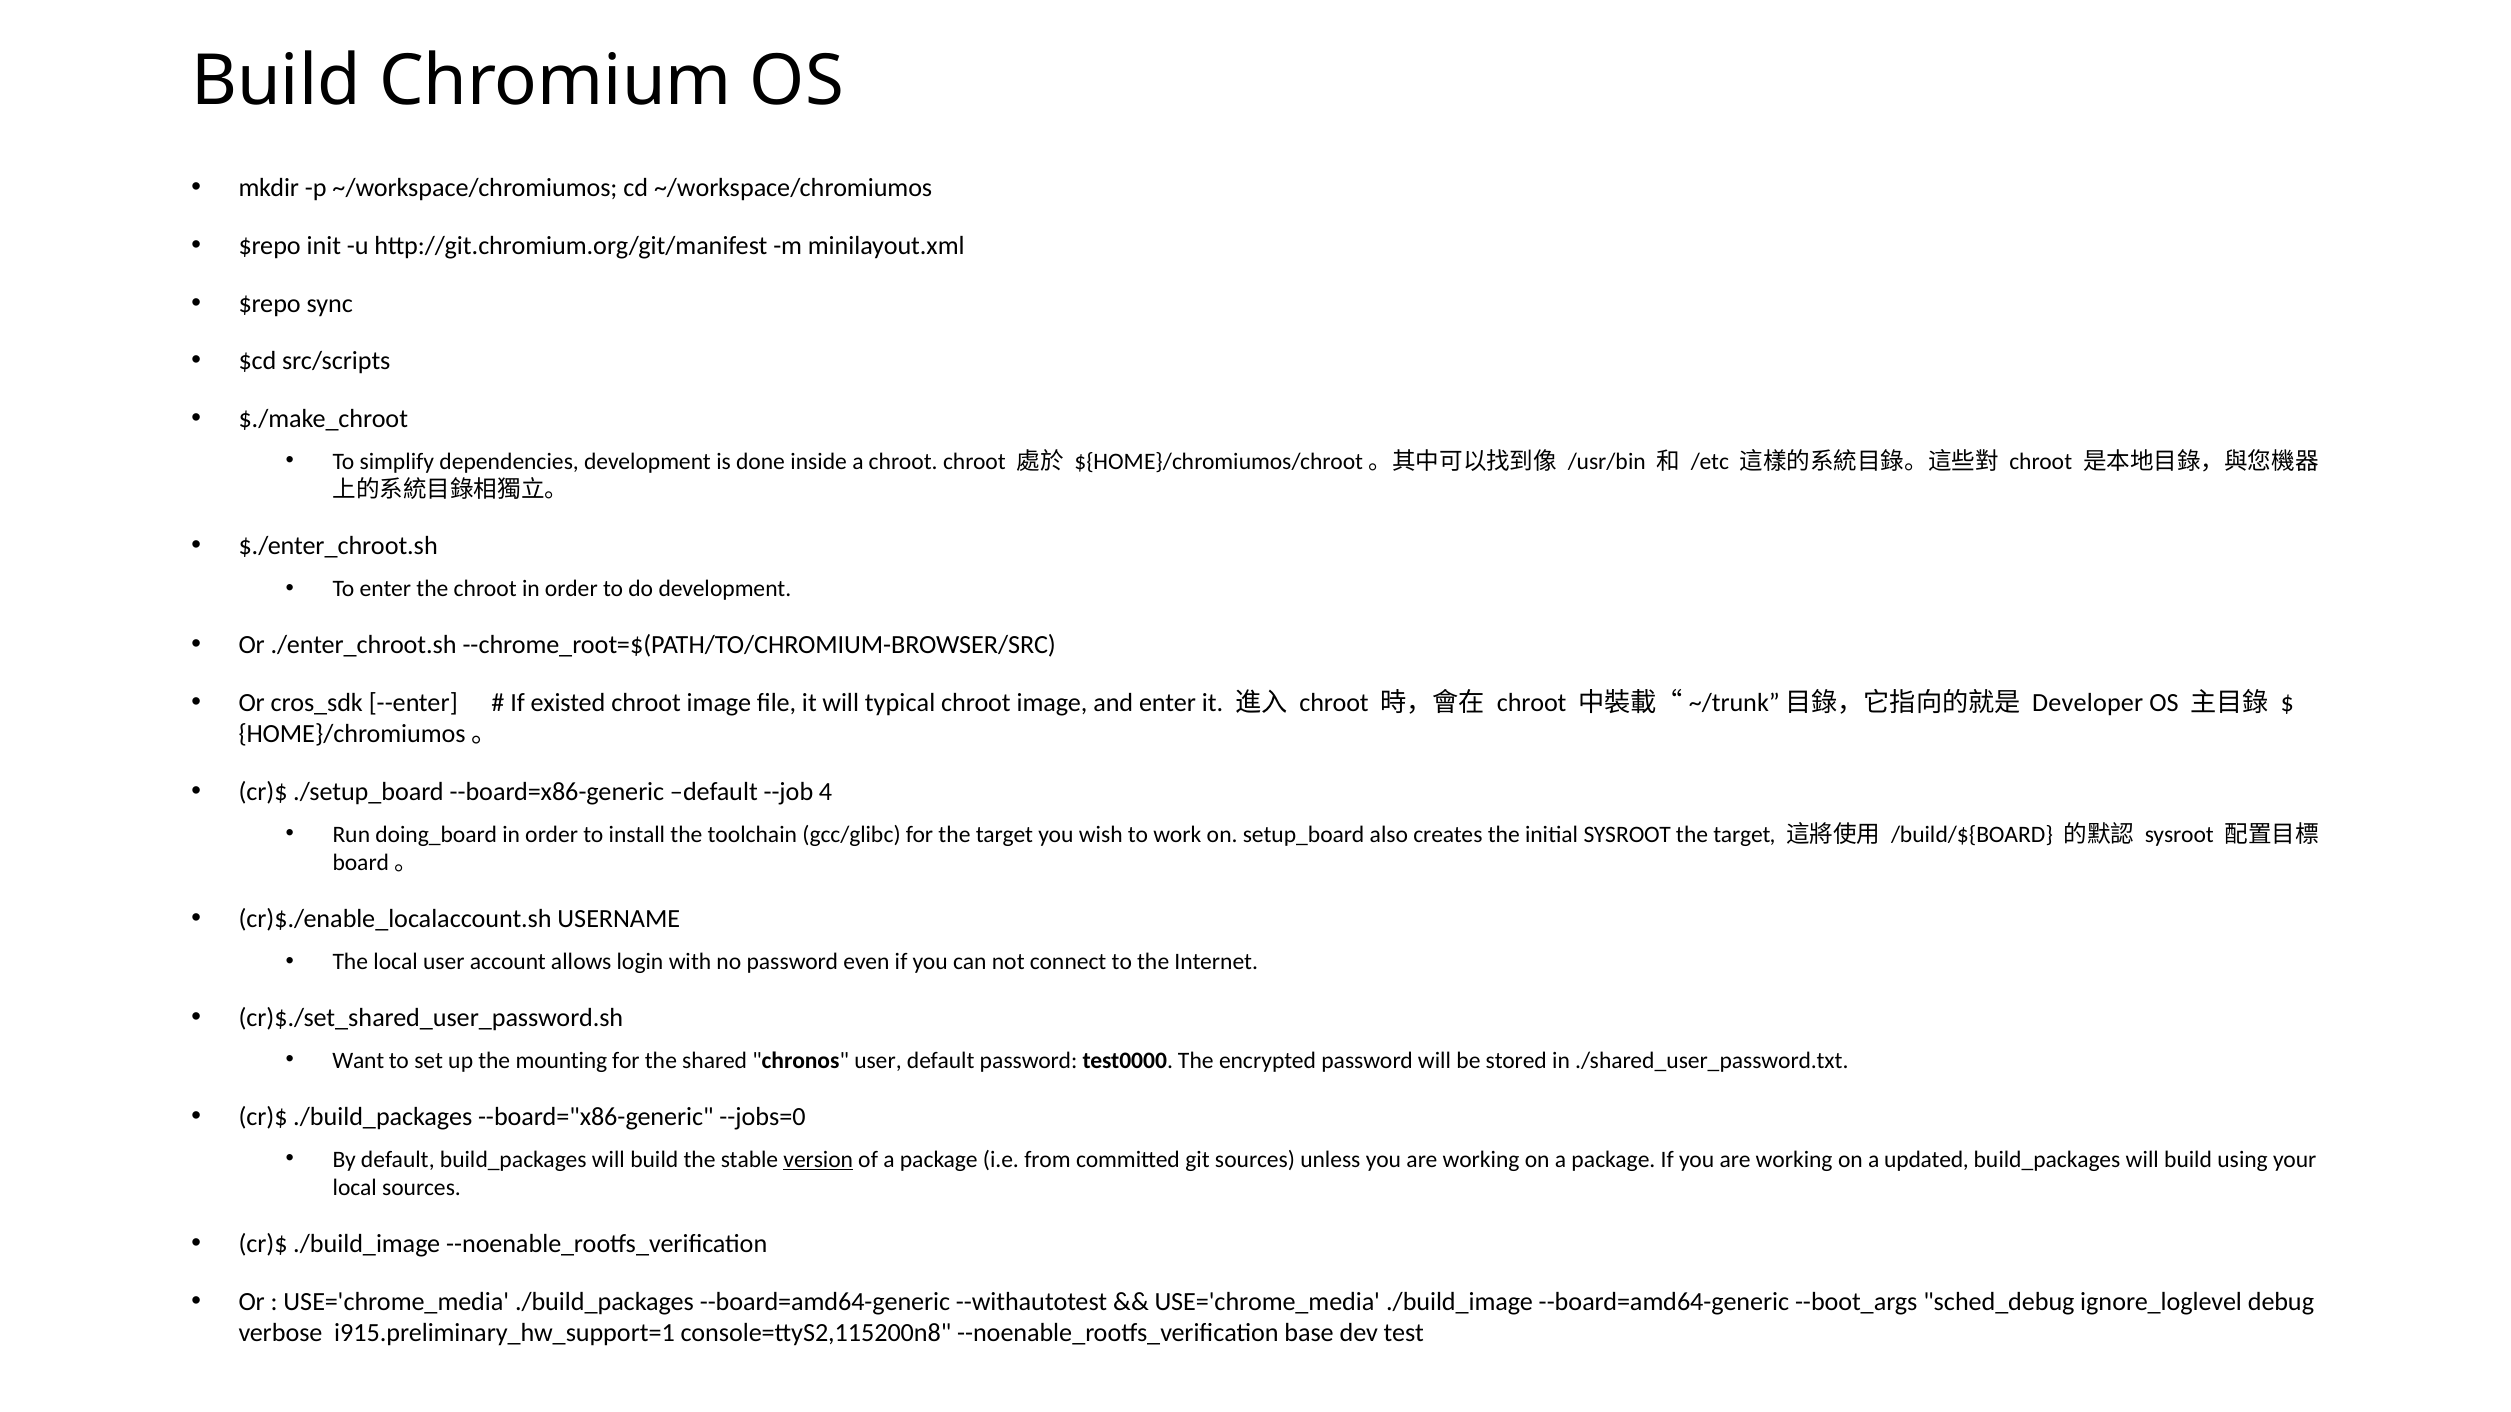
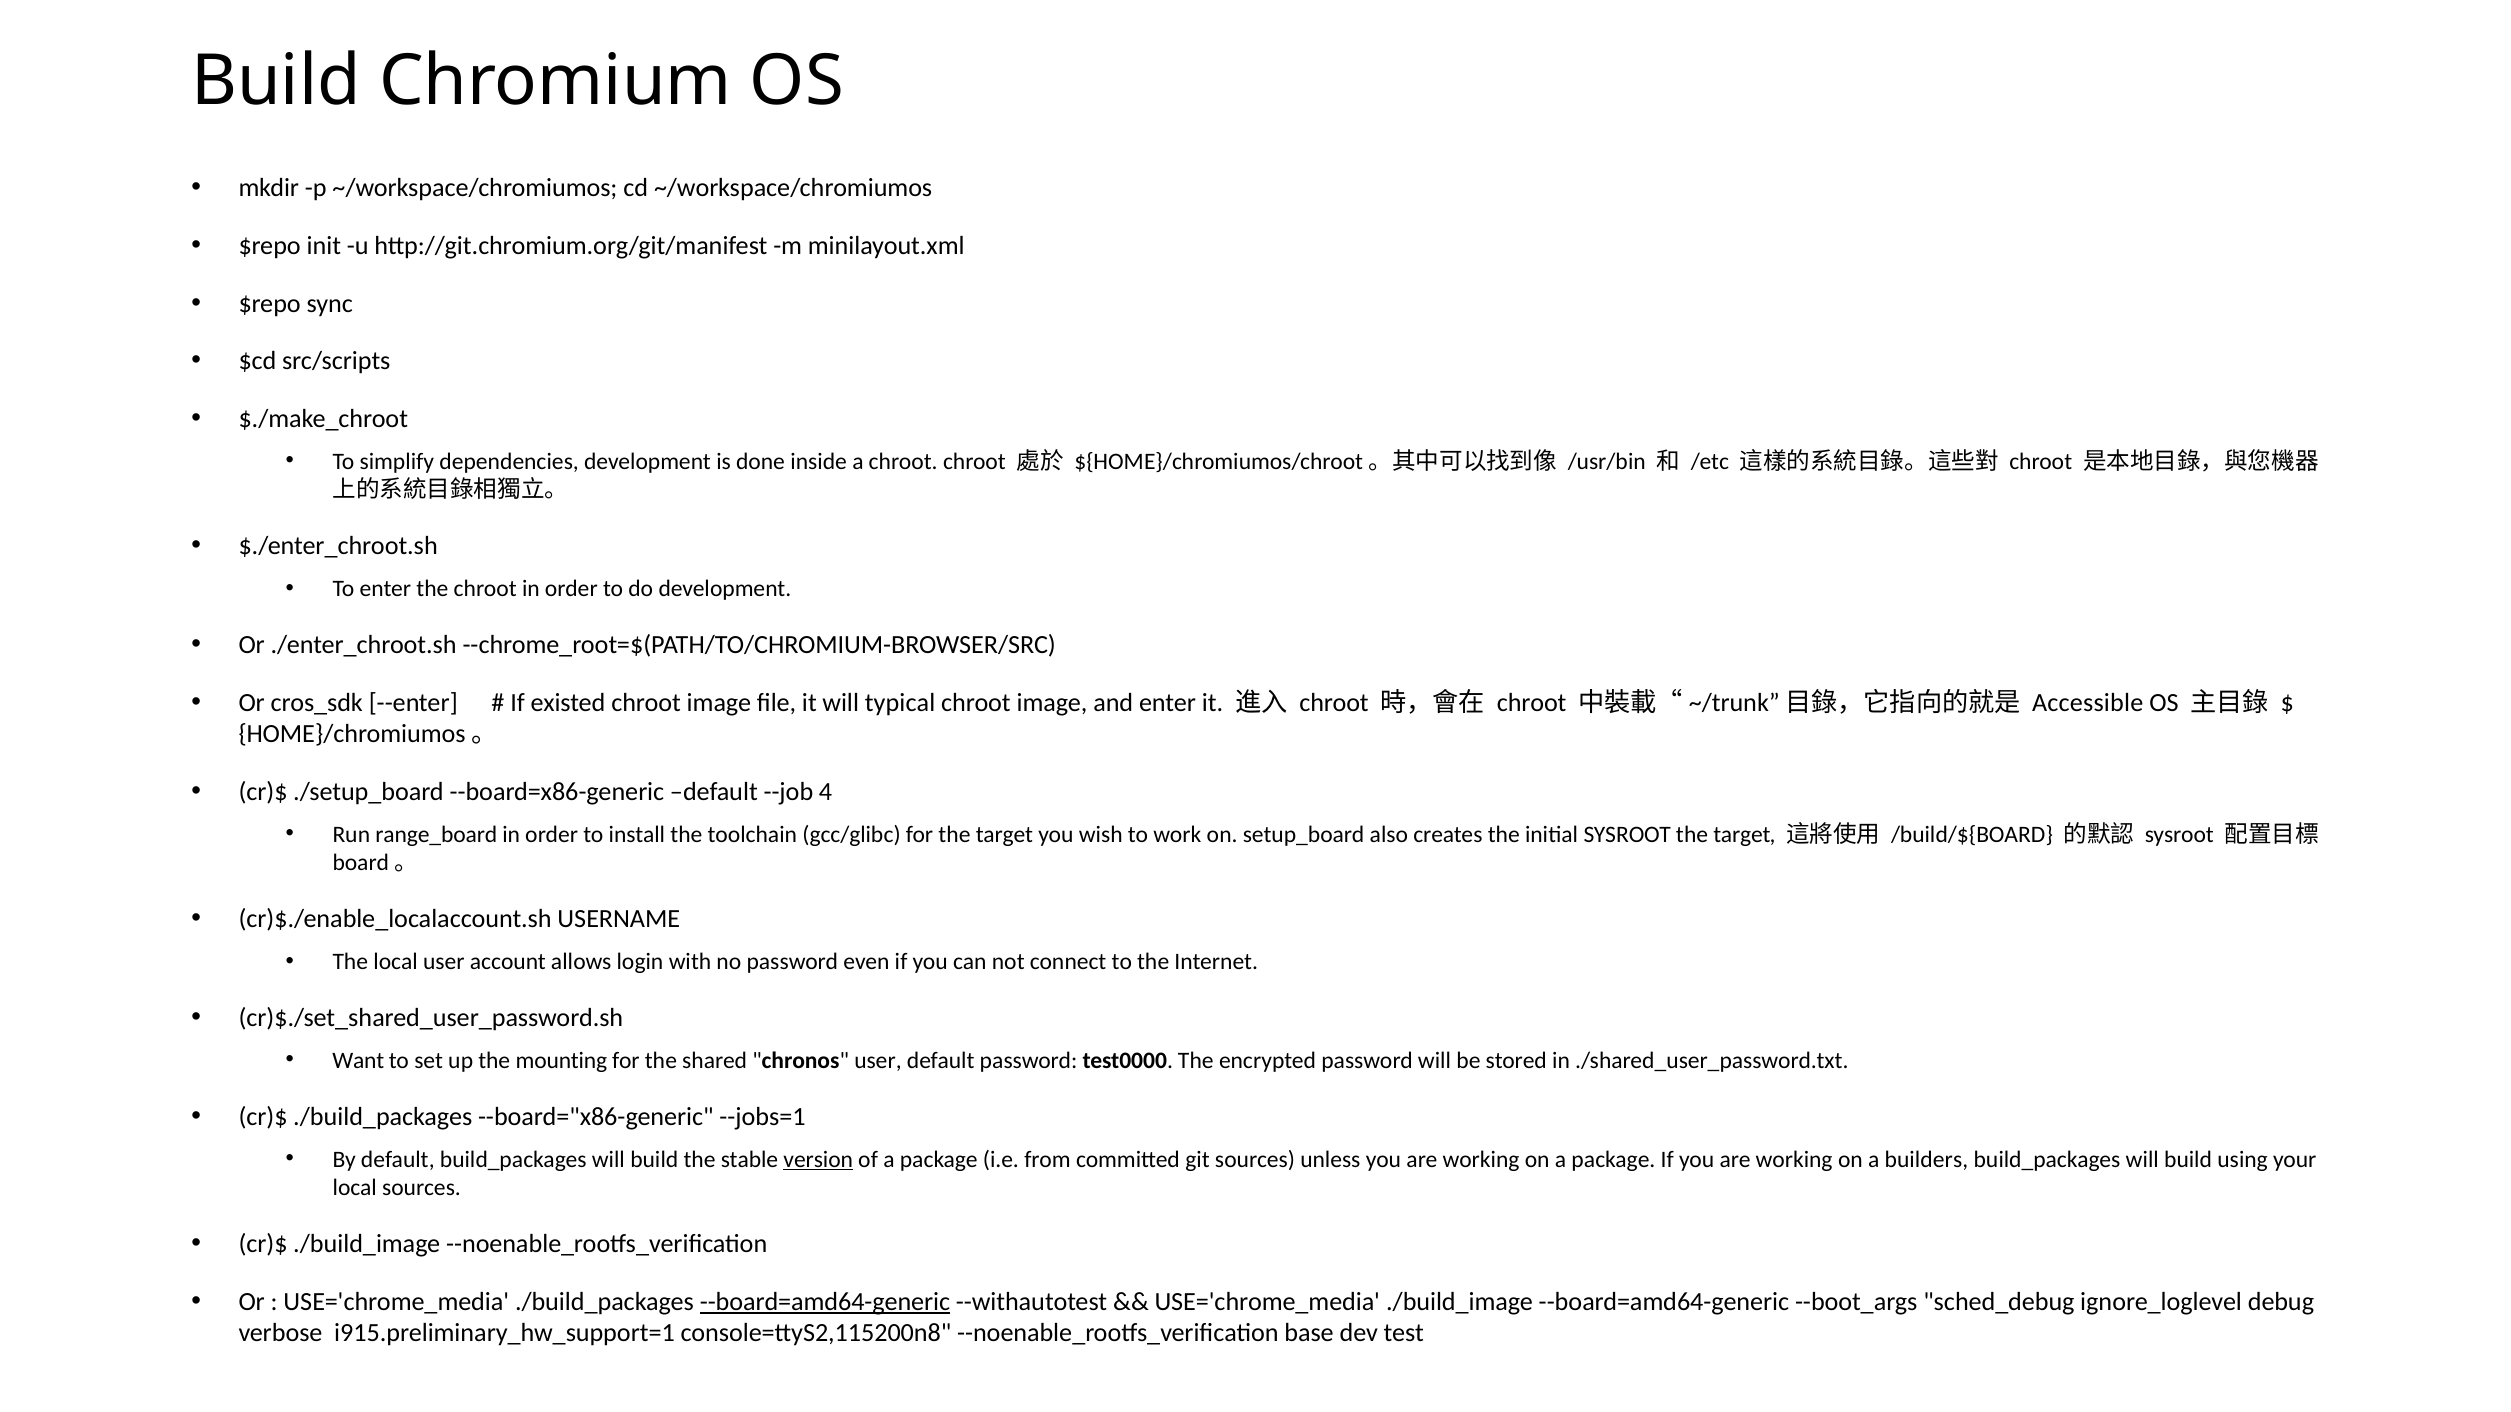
Developer: Developer -> Accessible (2088, 703)
doing_board: doing_board -> range_board (436, 834)
--jobs=0: --jobs=0 -> --jobs=1 (762, 1117)
updated: updated -> builders (1926, 1160)
--board=amd64-generic underline: none -> present (825, 1302)
